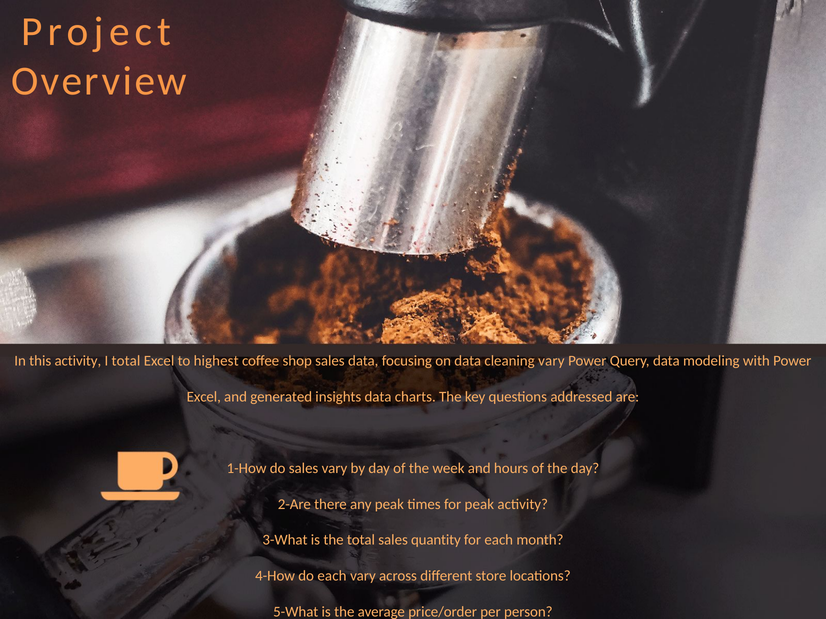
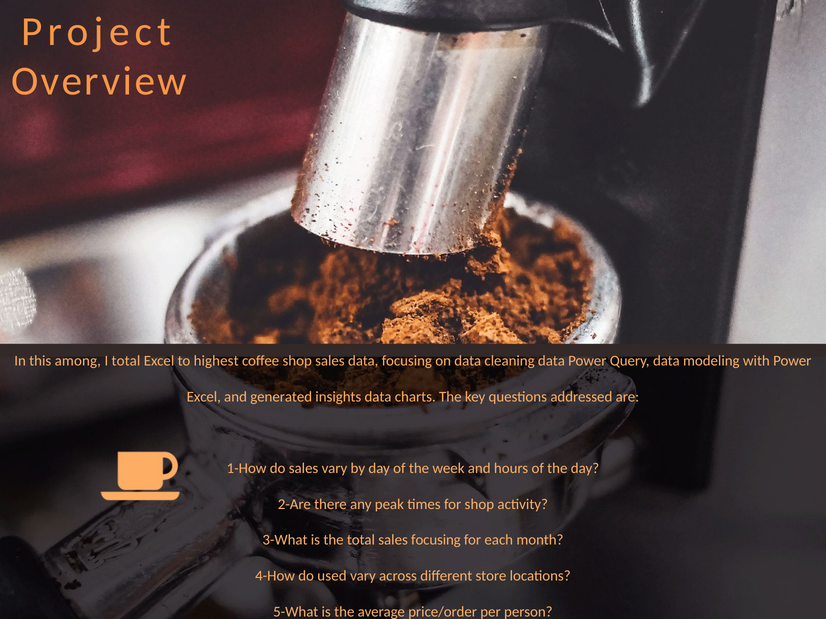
this activity: activity -> among (78, 361)
cleaning vary: vary -> data (551, 361)
for peak: peak -> shop (479, 505)
sales quantity: quantity -> focusing (436, 540)
do each: each -> used (332, 576)
